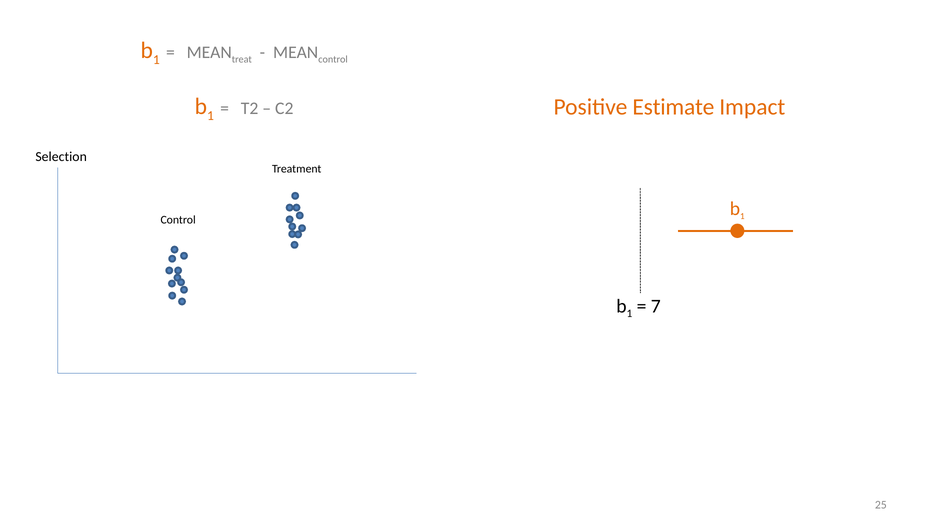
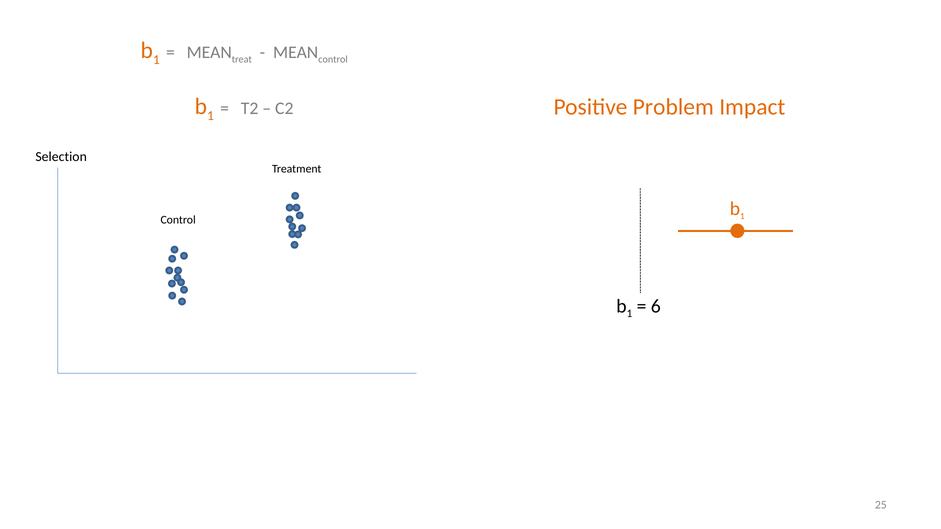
Estimate: Estimate -> Problem (673, 107)
7: 7 -> 6 (656, 306)
